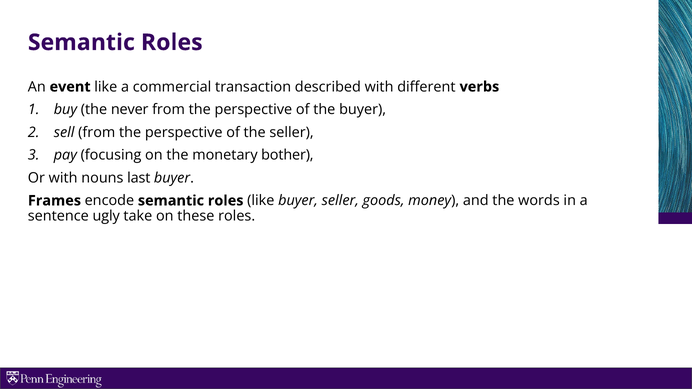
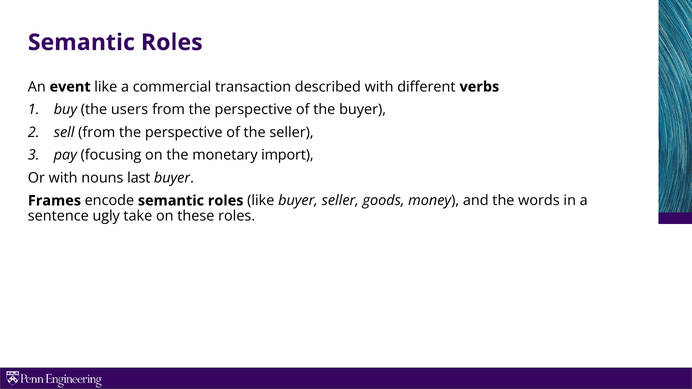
never: never -> users (130, 110)
bother: bother -> import (287, 155)
